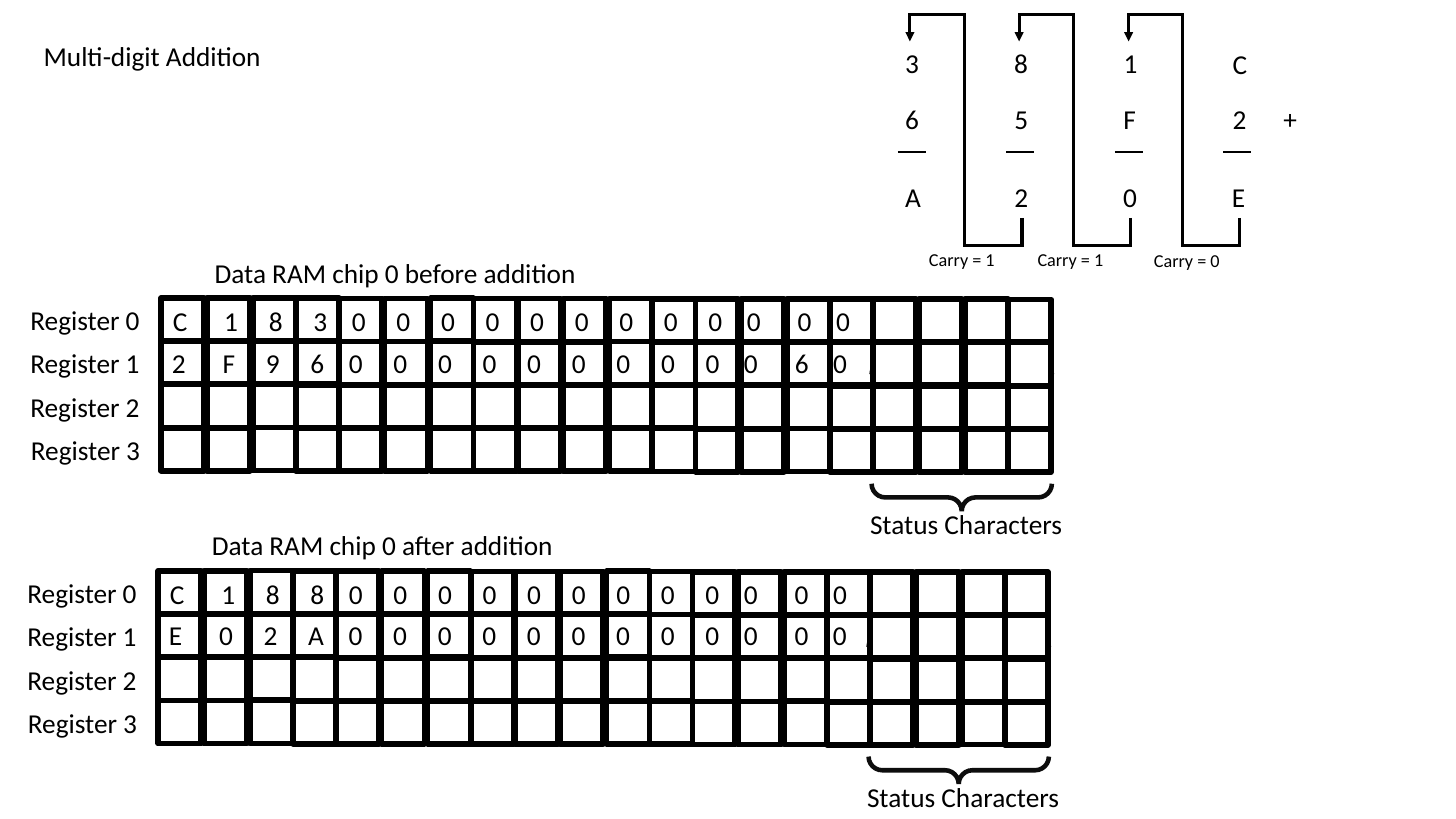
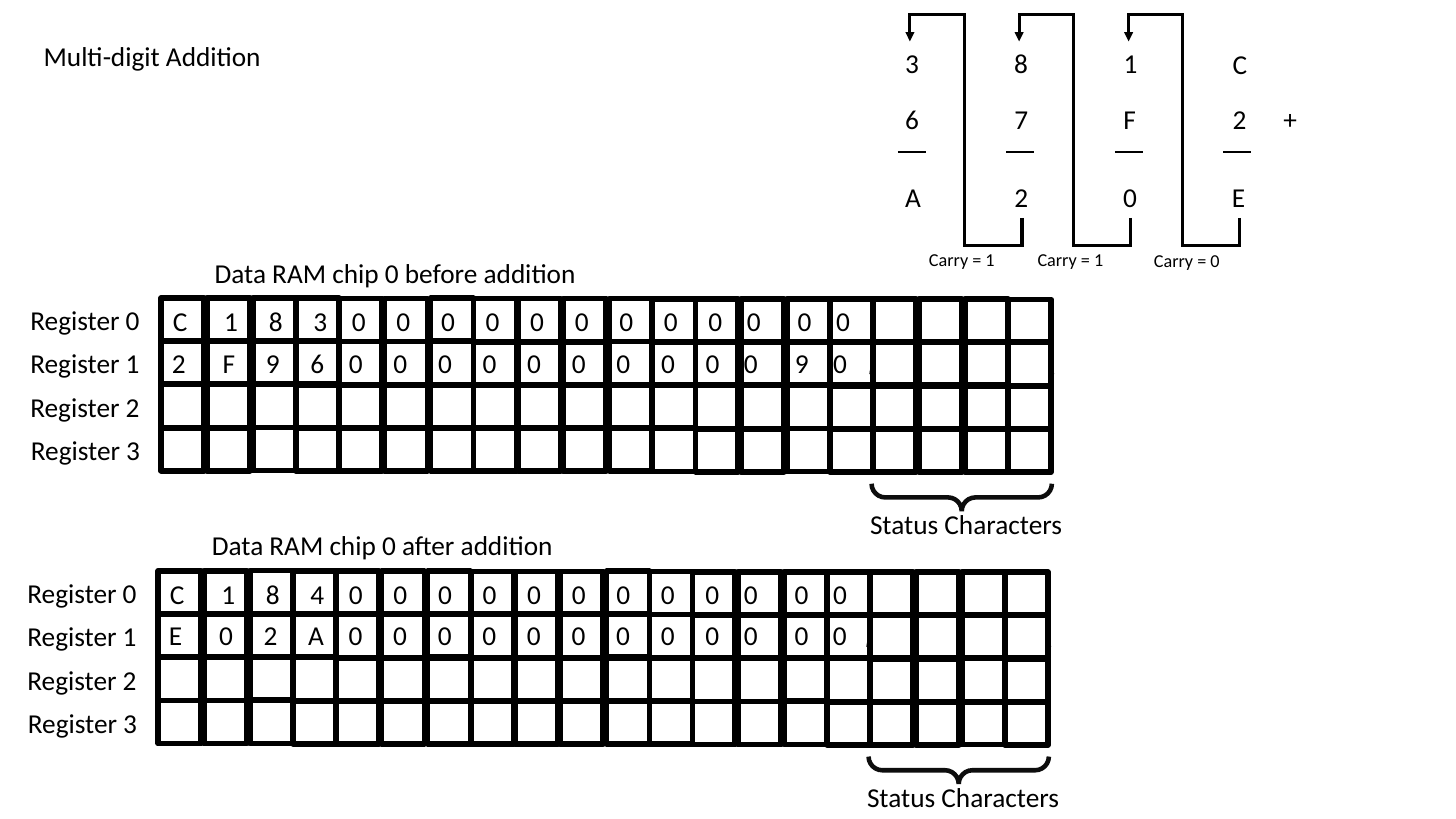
5: 5 -> 7 (1021, 121)
0 6: 6 -> 9 (802, 364)
8 8: 8 -> 4 (317, 595)
